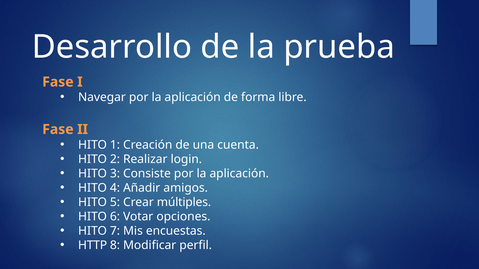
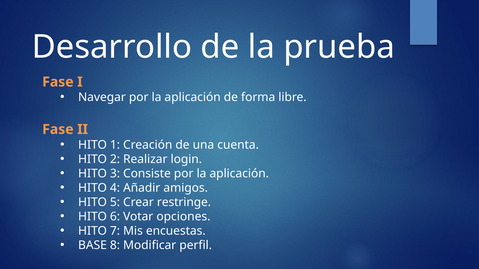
múltiples: múltiples -> restringe (184, 202)
HTTP: HTTP -> BASE (93, 246)
